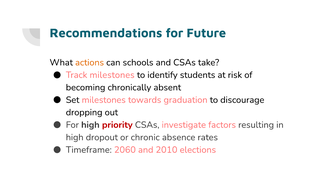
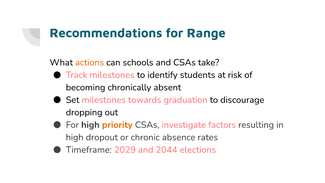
Future: Future -> Range (206, 33)
priority colour: red -> orange (117, 125)
2060: 2060 -> 2029 (125, 150)
2010: 2010 -> 2044 (167, 150)
